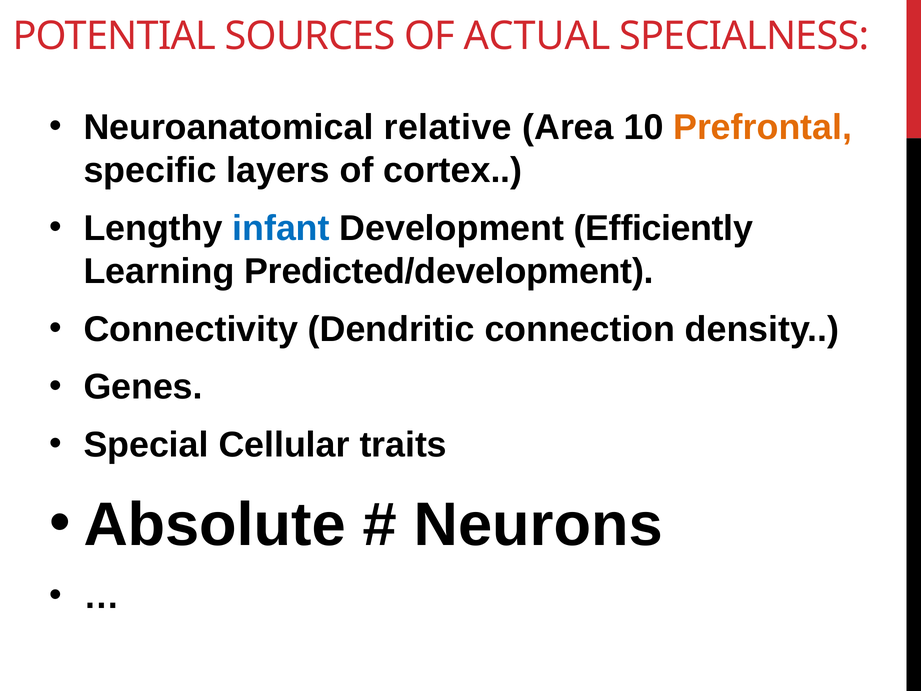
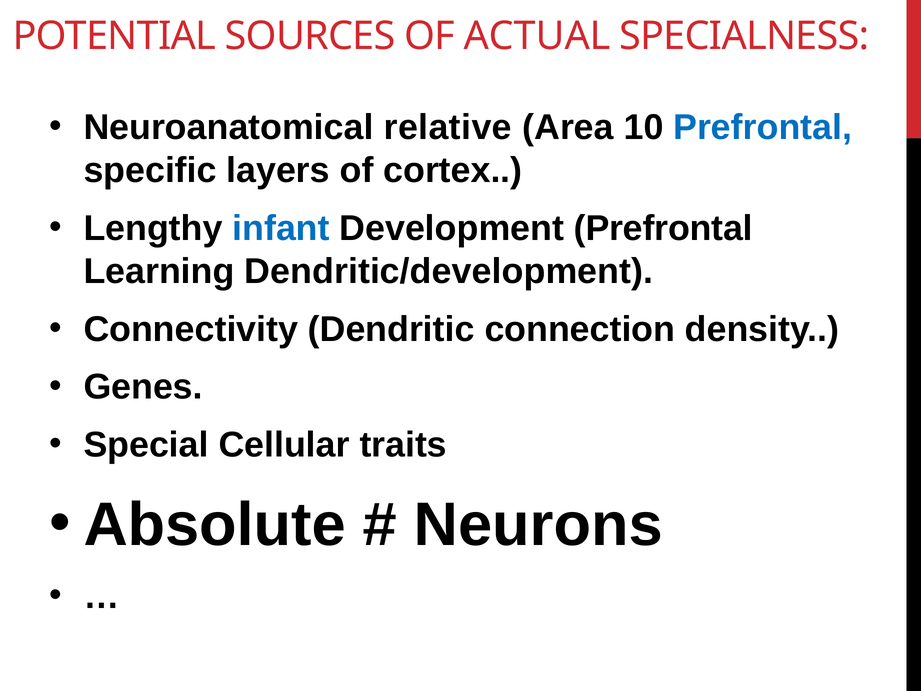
Prefrontal colour: orange -> blue (763, 127)
Development Efficiently: Efficiently -> Prefrontal (663, 228)
Predicted/development: Predicted/development -> Dendritic/development (449, 271)
